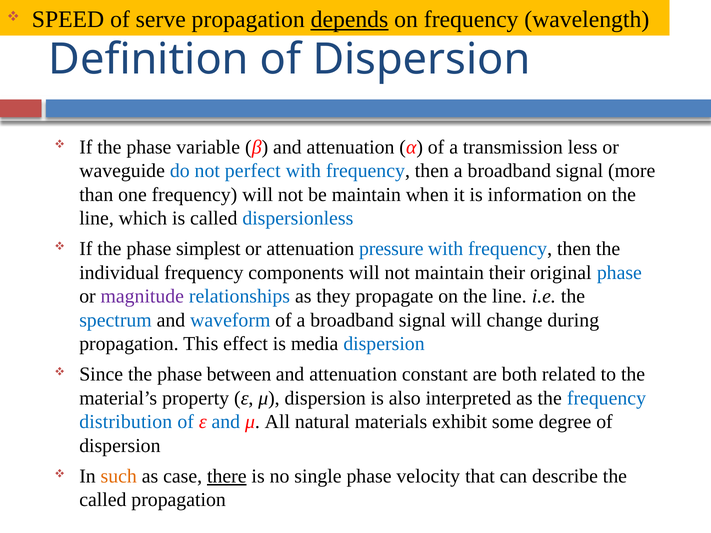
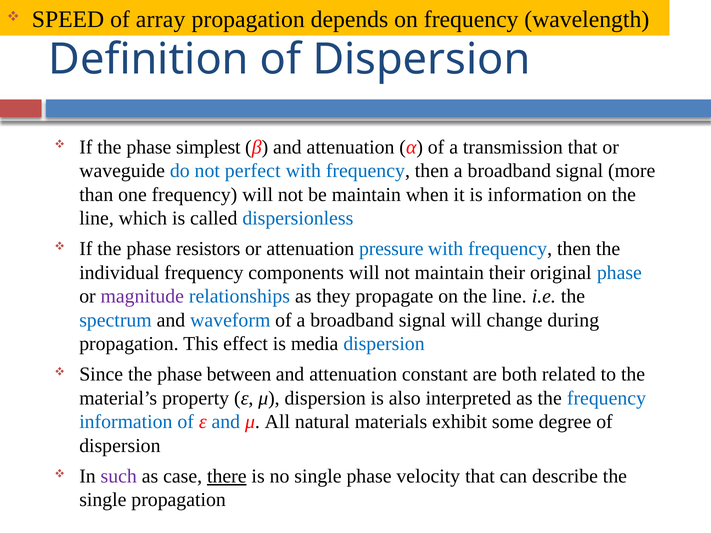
serve: serve -> array (161, 19)
depends underline: present -> none (350, 19)
variable: variable -> simplest (208, 147)
transmission less: less -> that (583, 147)
simplest: simplest -> resistors (208, 249)
distribution: distribution -> information (126, 422)
such colour: orange -> purple (119, 476)
called: called -> single (103, 500)
